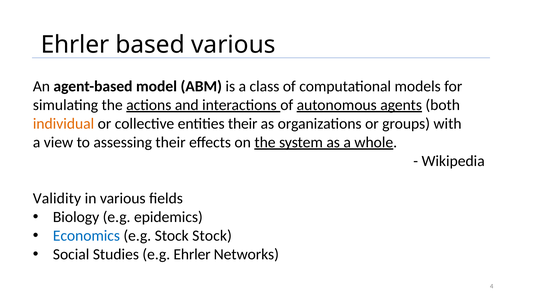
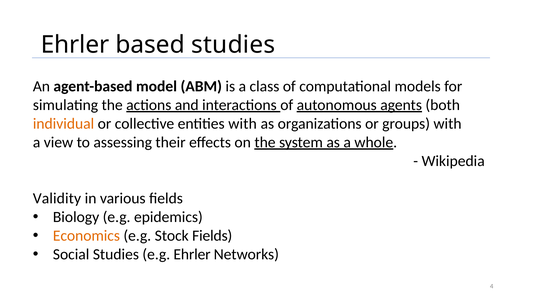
based various: various -> studies (233, 45)
entities their: their -> with (243, 124)
Economics colour: blue -> orange (86, 236)
Stock Stock: Stock -> Fields (212, 236)
